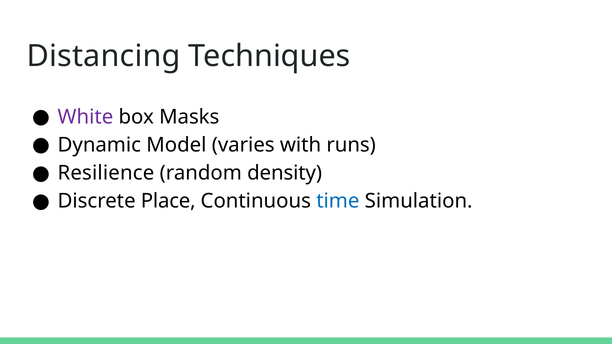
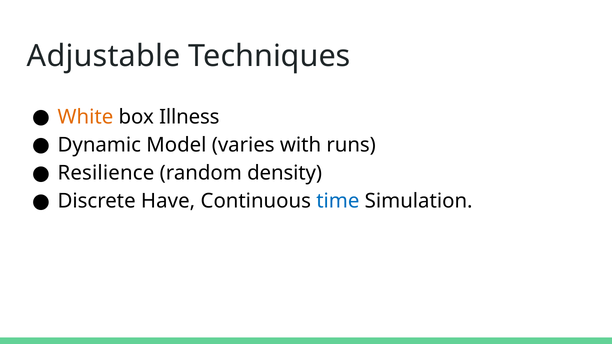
Distancing: Distancing -> Adjustable (104, 56)
White colour: purple -> orange (85, 117)
Masks: Masks -> Illness (189, 117)
Place: Place -> Have (168, 201)
